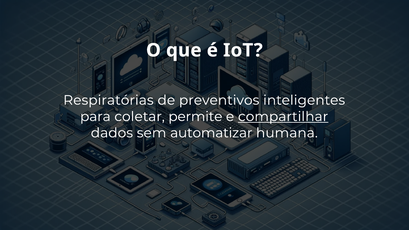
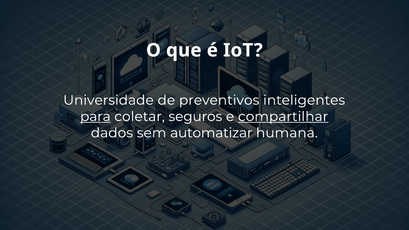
Respiratórias: Respiratórias -> Universidade (108, 100)
para underline: none -> present (95, 117)
permite: permite -> seguros (195, 117)
